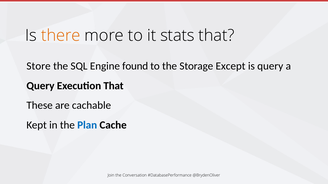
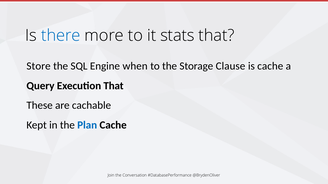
there colour: orange -> blue (61, 35)
found: found -> when (135, 66)
Except: Except -> Clause (231, 66)
is query: query -> cache (270, 66)
